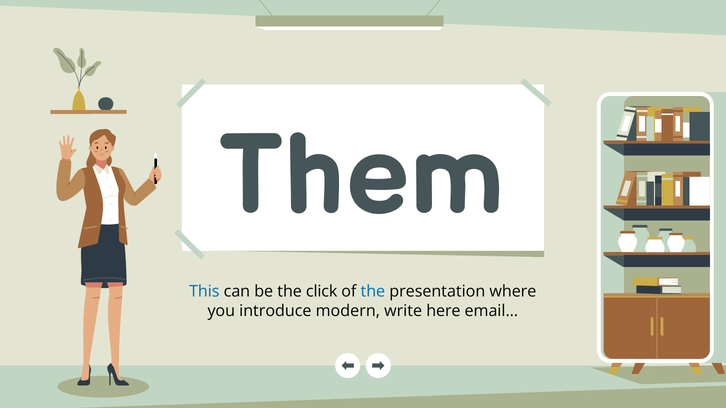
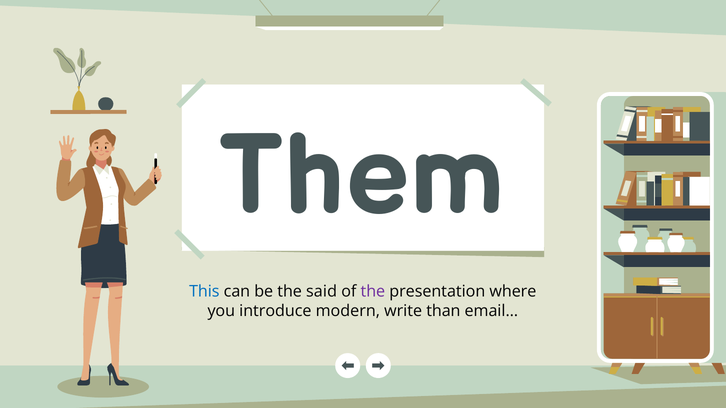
click: click -> said (322, 292)
the colour: blue -> purple (373, 292)
here: here -> than (443, 311)
